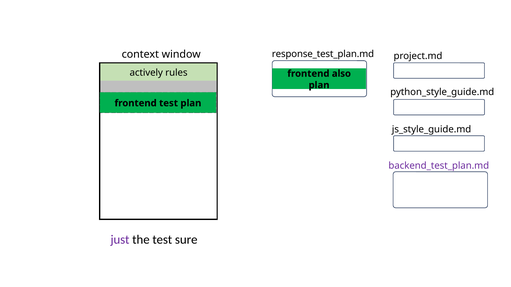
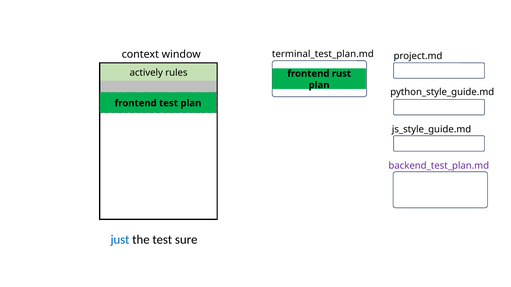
response_test_plan.md: response_test_plan.md -> terminal_test_plan.md (323, 54)
also: also -> rust (341, 74)
just colour: purple -> blue (120, 240)
